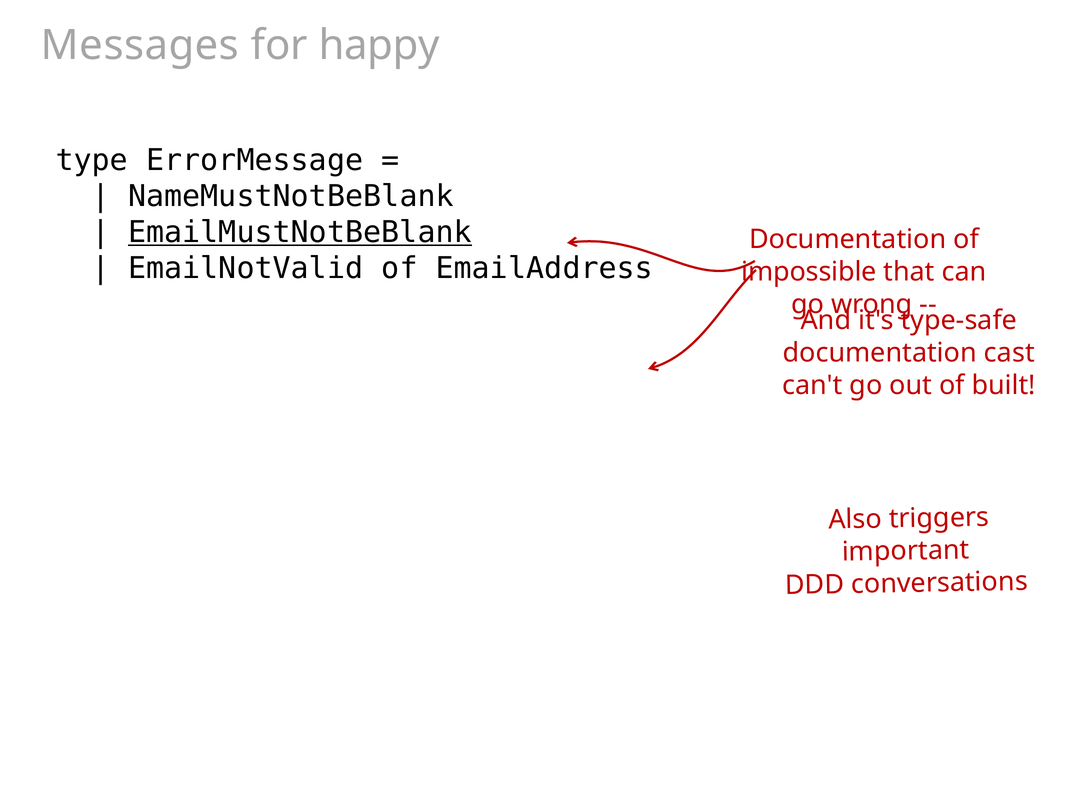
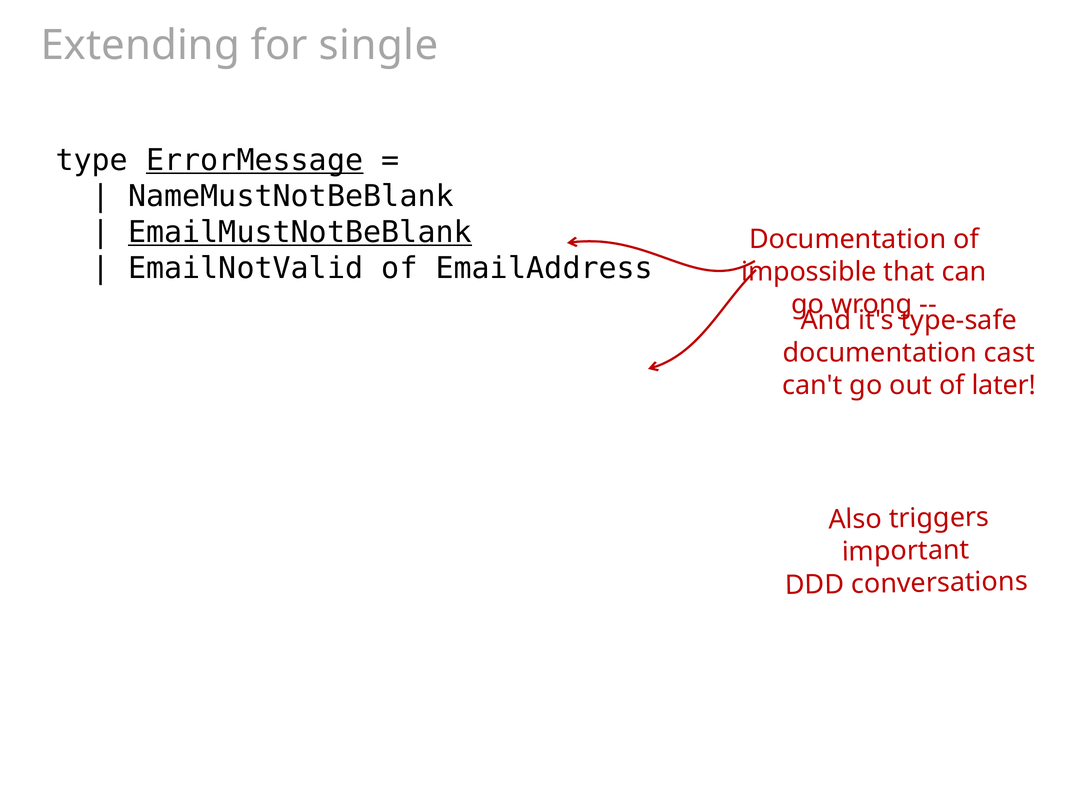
Messages: Messages -> Extending (140, 46)
happy: happy -> single (379, 46)
ErrorMessage underline: none -> present (255, 160)
built: built -> later (1004, 385)
